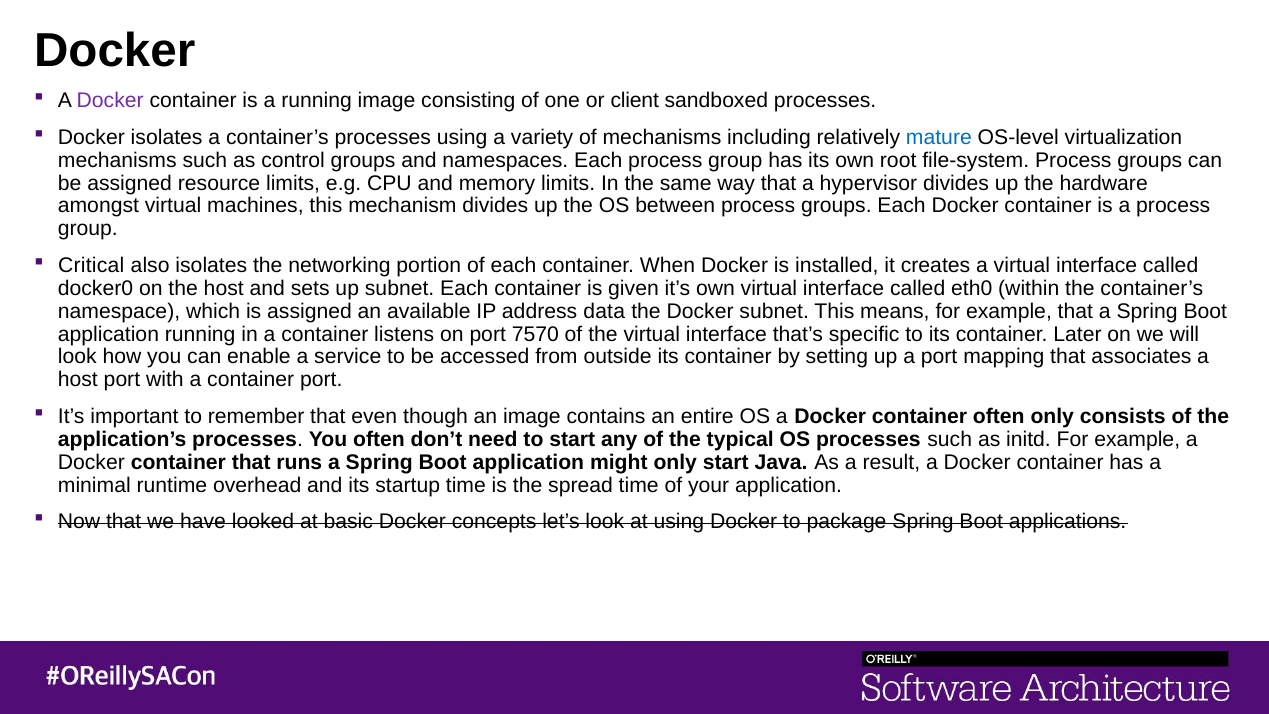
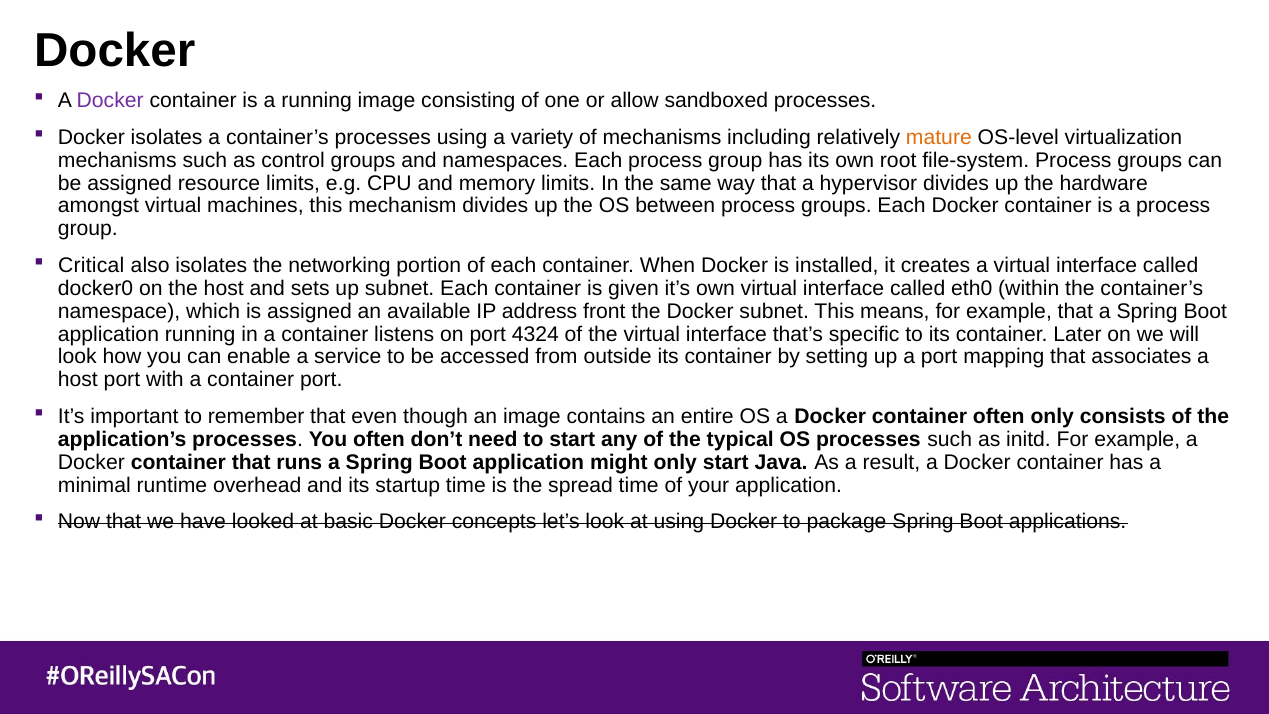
client: client -> allow (635, 101)
mature colour: blue -> orange (939, 137)
data: data -> front (604, 311)
7570: 7570 -> 4324 (535, 334)
